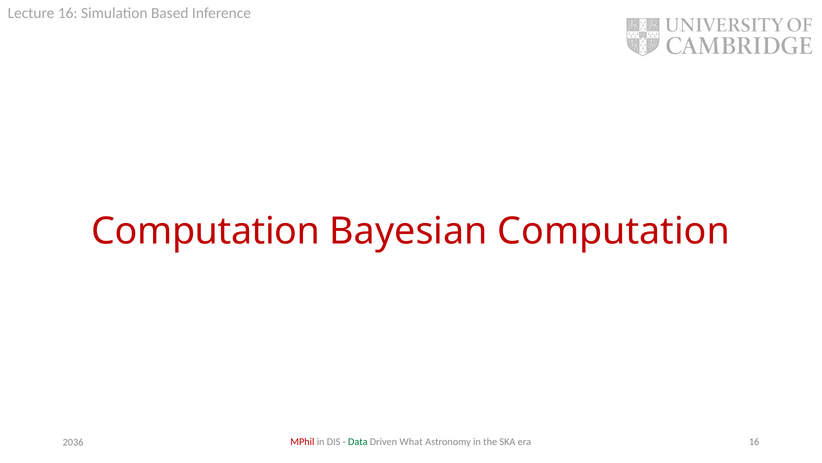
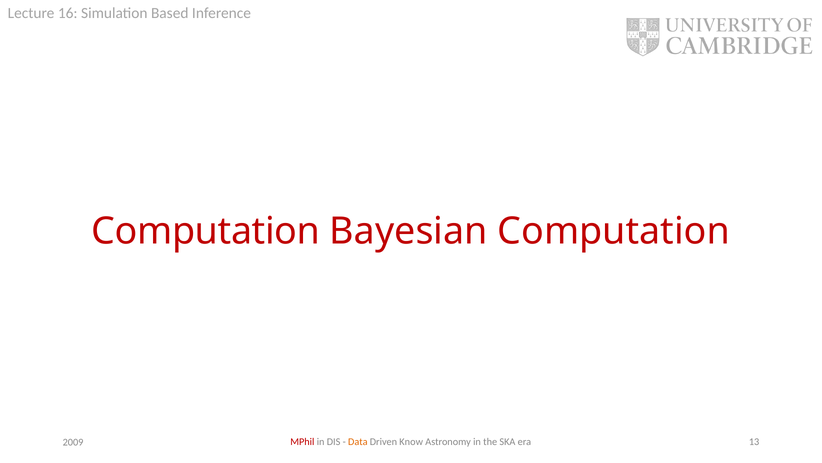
Data colour: green -> orange (358, 441)
What: What -> Know (411, 441)
era 16: 16 -> 13 (754, 441)
2036: 2036 -> 2009 (73, 442)
